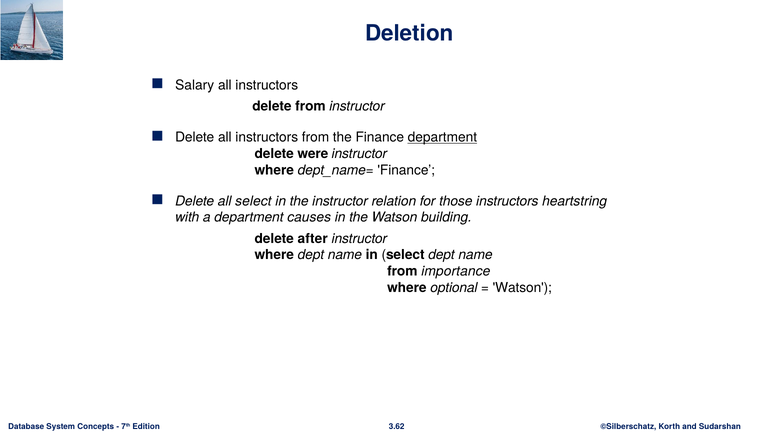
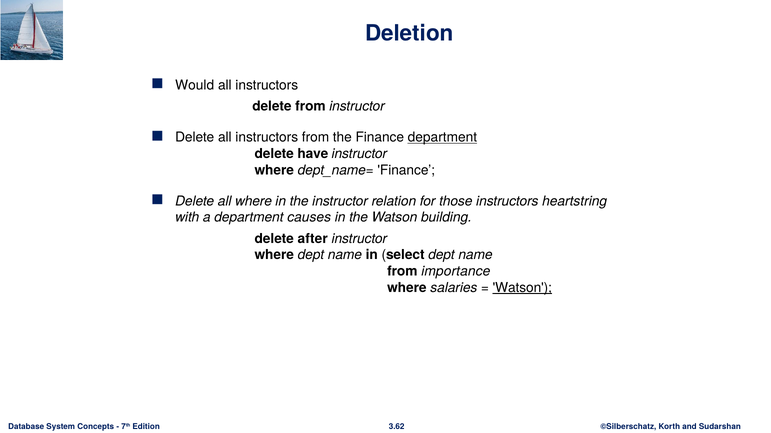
Salary: Salary -> Would (195, 85)
were: were -> have (313, 154)
all select: select -> where (253, 201)
optional: optional -> salaries (454, 288)
Watson underline: none -> present (522, 288)
